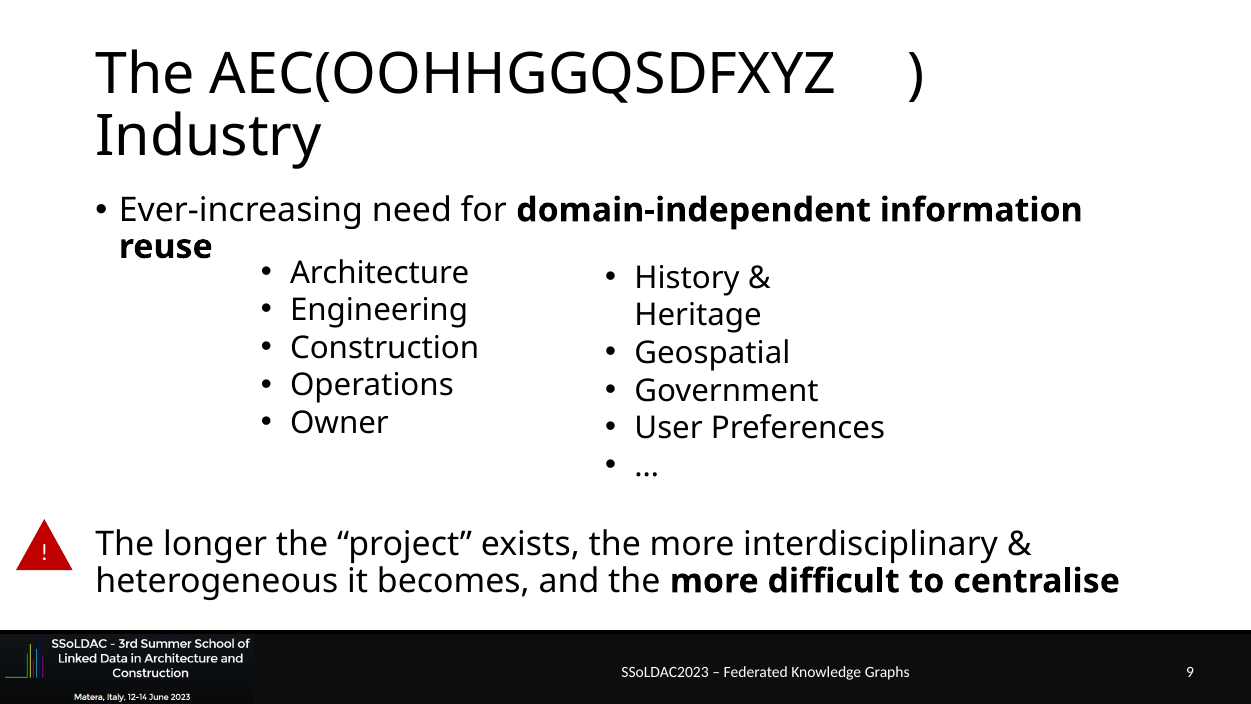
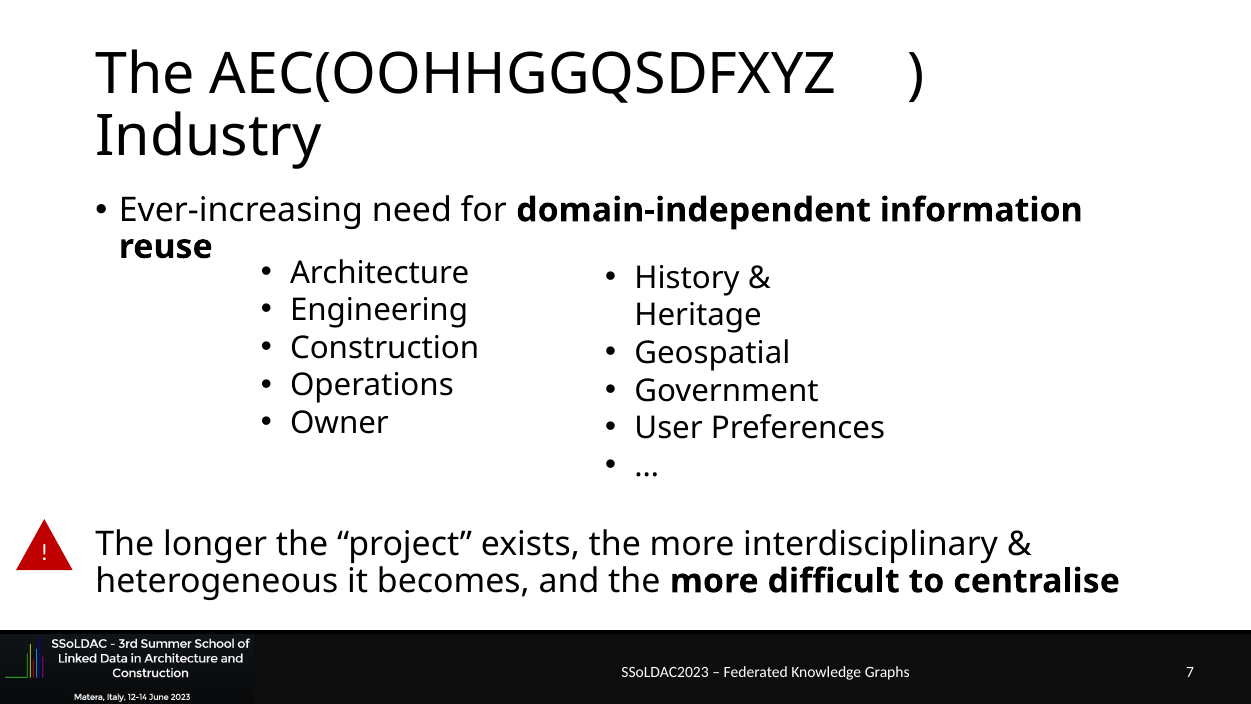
9: 9 -> 7 (1190, 672)
